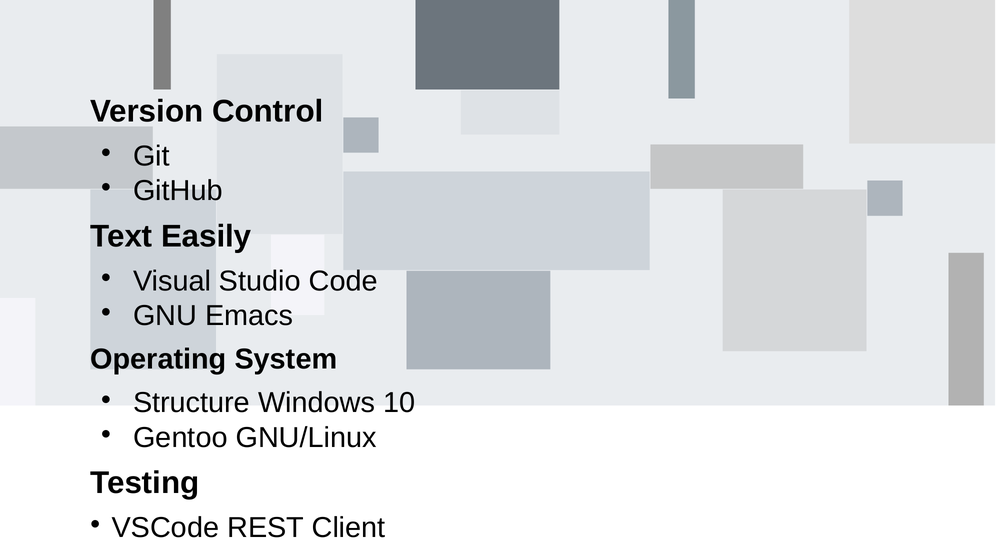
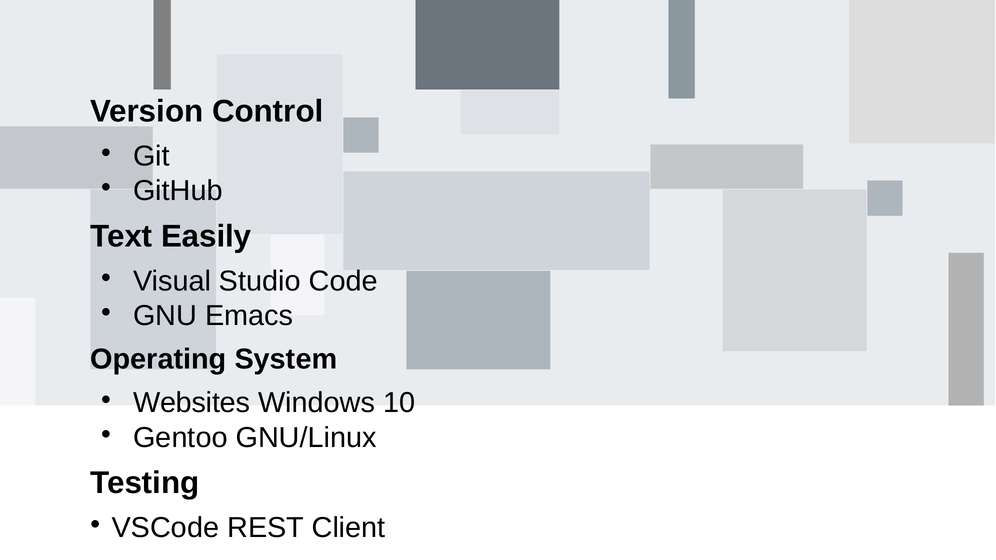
Structure: Structure -> Websites (192, 403)
